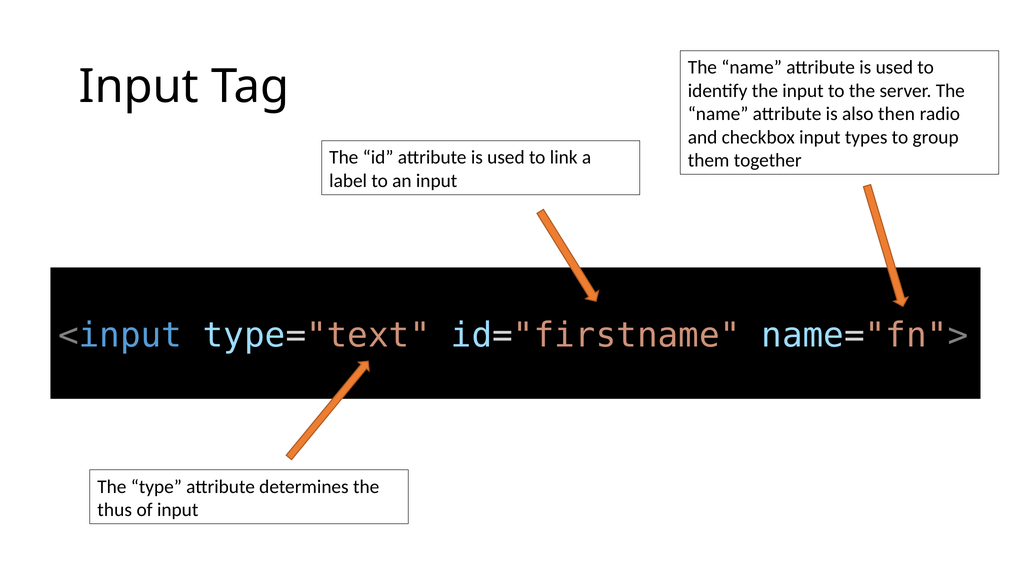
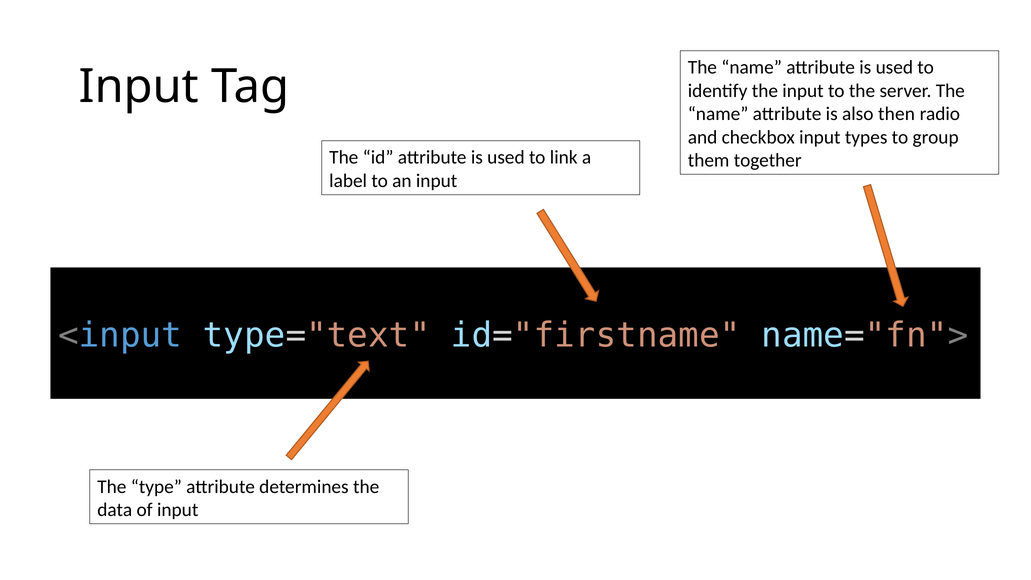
thus: thus -> data (115, 510)
